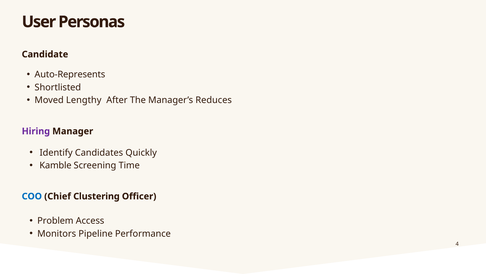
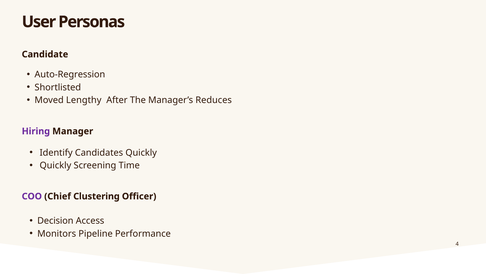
Auto-Represents: Auto-Represents -> Auto-Regression (70, 74)
Kamble: Kamble -> Quickly (55, 165)
COO colour: blue -> purple (32, 196)
Problem: Problem -> Decision (55, 220)
